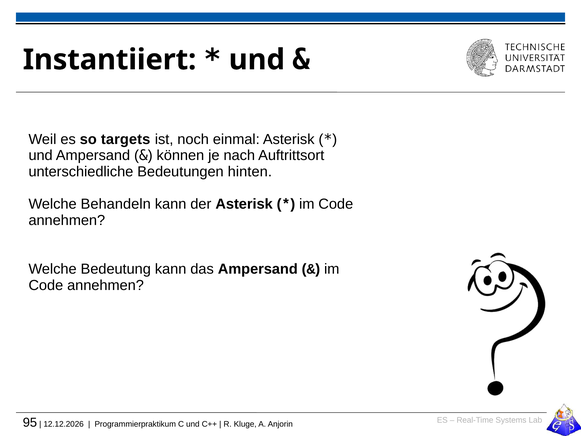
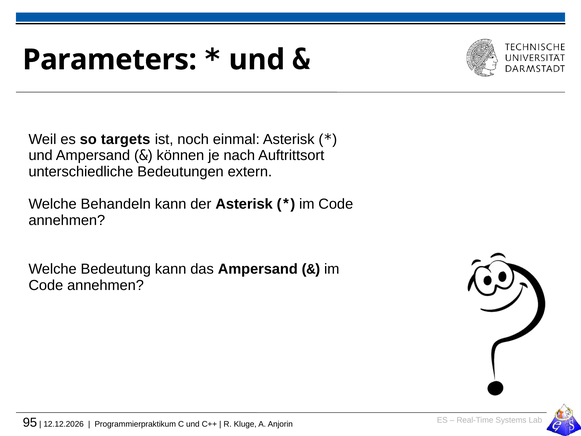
Instantiiert: Instantiiert -> Parameters (110, 60)
hinten: hinten -> extern (250, 172)
